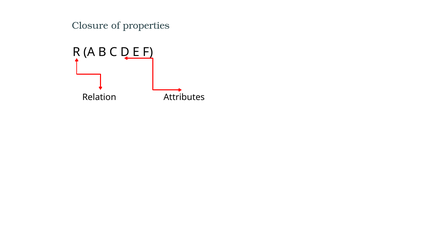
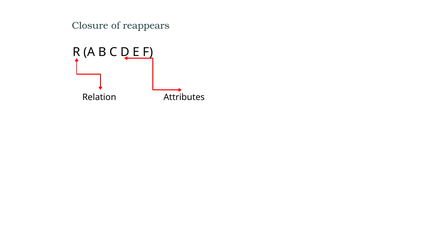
properties: properties -> reappears (146, 25)
